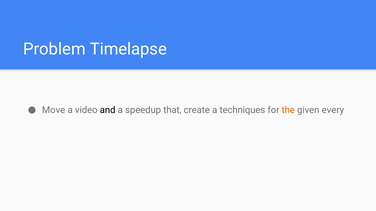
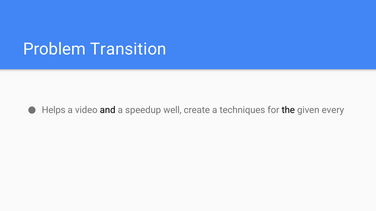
Timelapse: Timelapse -> Transition (128, 49)
Move: Move -> Helps (54, 110)
that: that -> well (172, 110)
the colour: orange -> black (288, 110)
